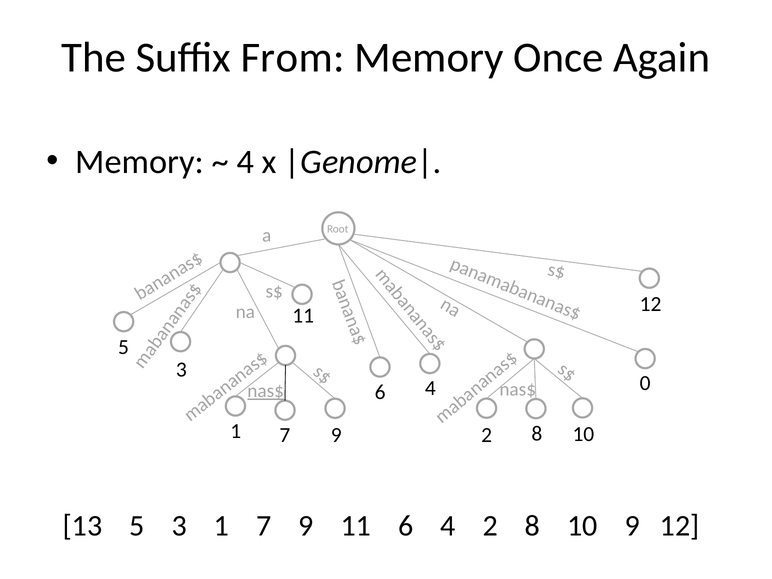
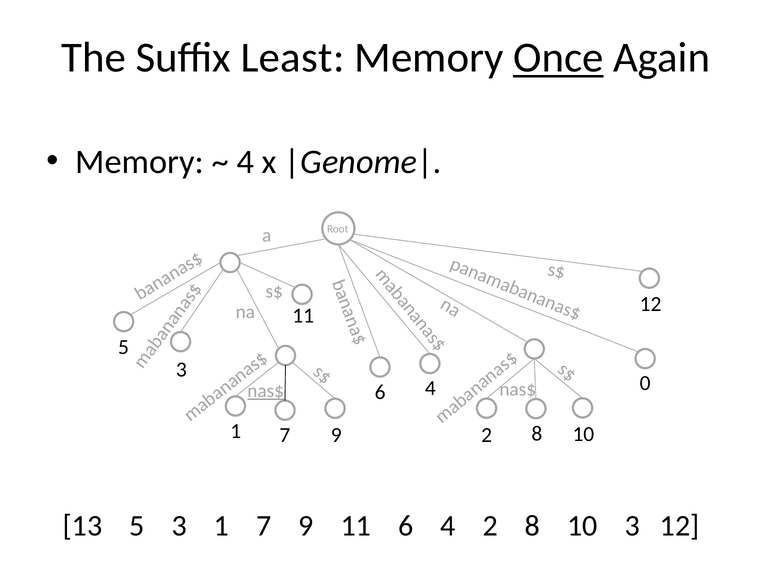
From: From -> Least (292, 58)
Once underline: none -> present (558, 58)
10 9: 9 -> 3 (632, 526)
